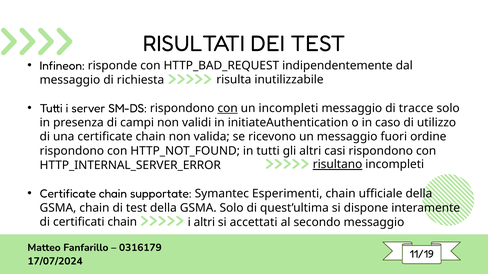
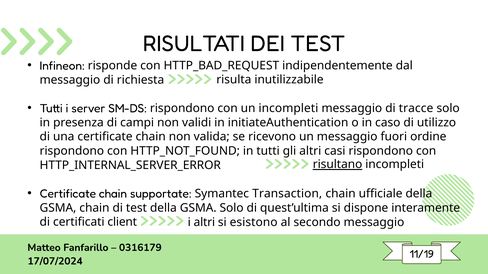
con underline: present -> none (228, 109)
Esperimenti: Esperimenti -> Transaction (287, 194)
certificati chain: chain -> client (122, 222)
accettati: accettati -> esistono (254, 223)
